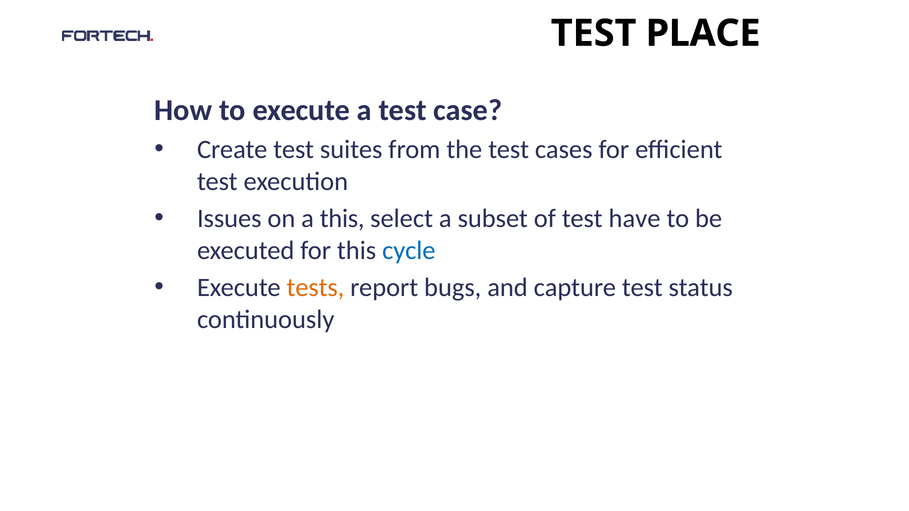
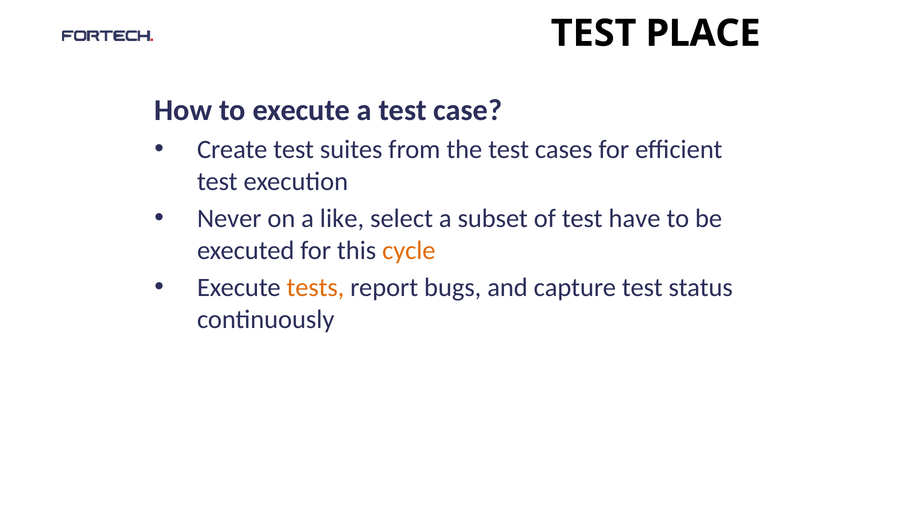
Issues: Issues -> Never (229, 219)
a this: this -> like (342, 219)
cycle colour: blue -> orange (409, 251)
